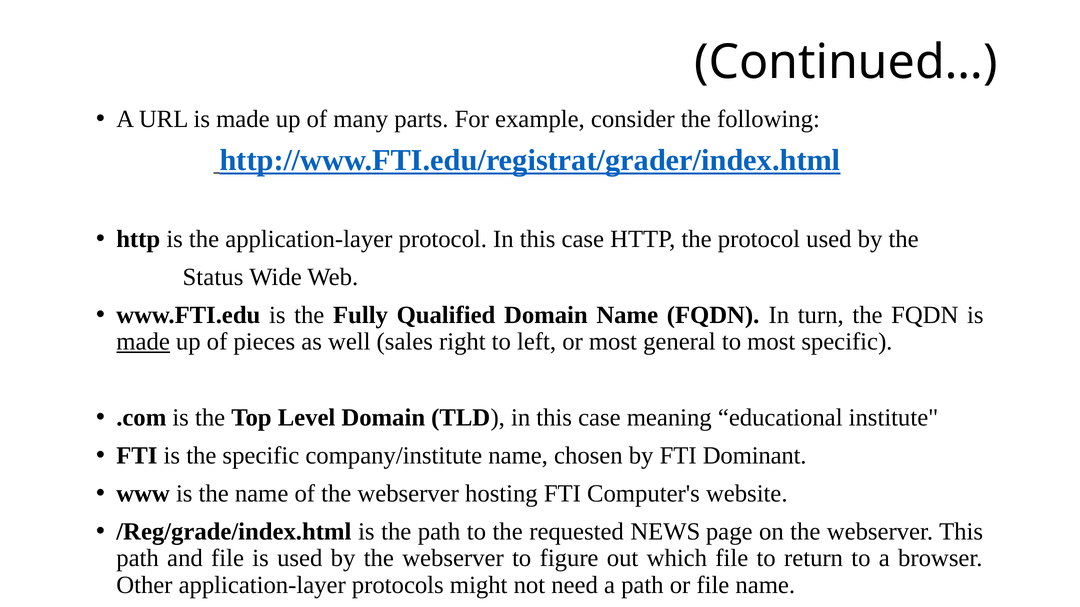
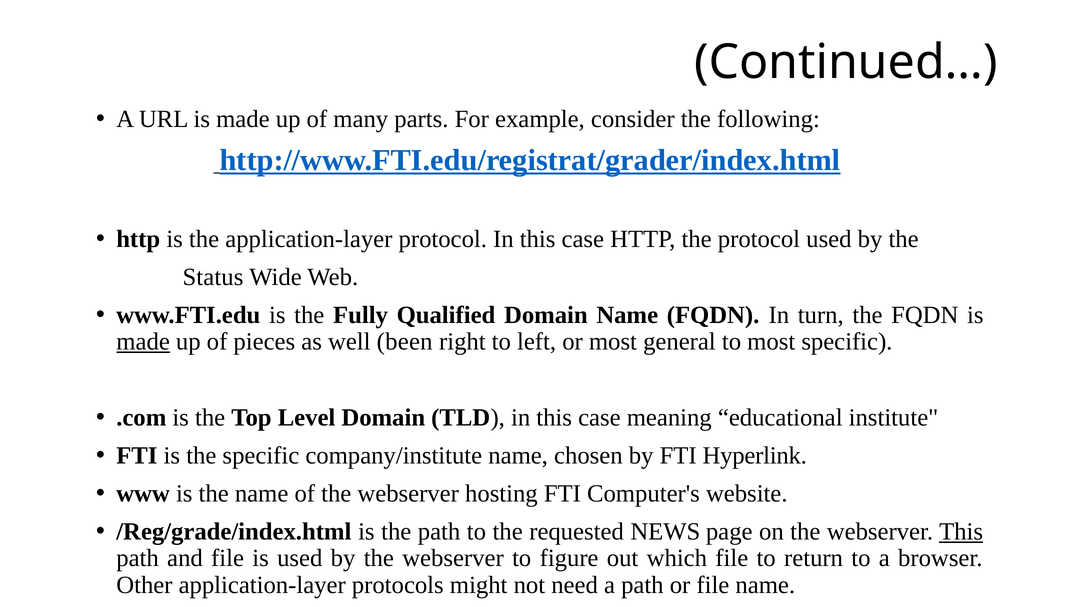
sales: sales -> been (405, 342)
Dominant: Dominant -> Hyperlink (755, 456)
This underline: none -> present (961, 532)
